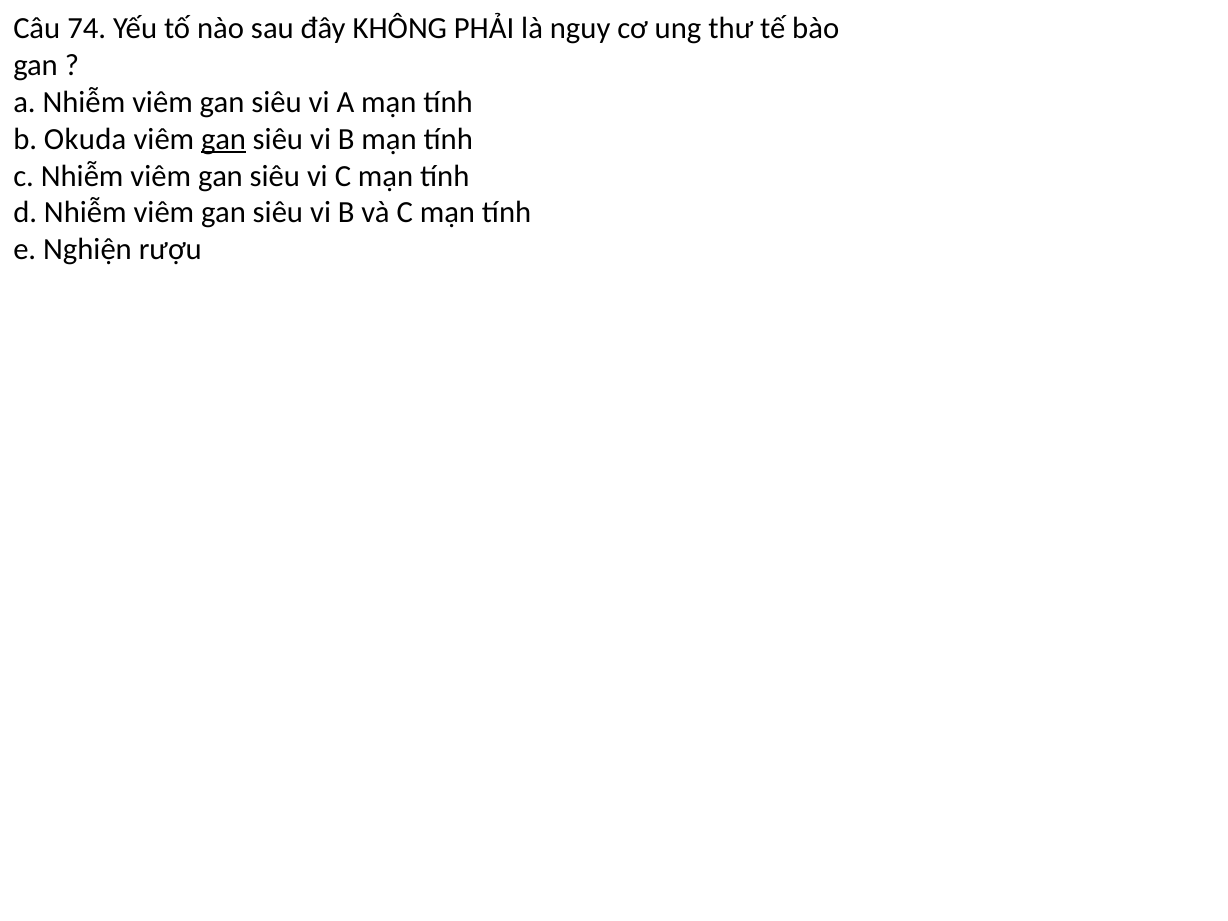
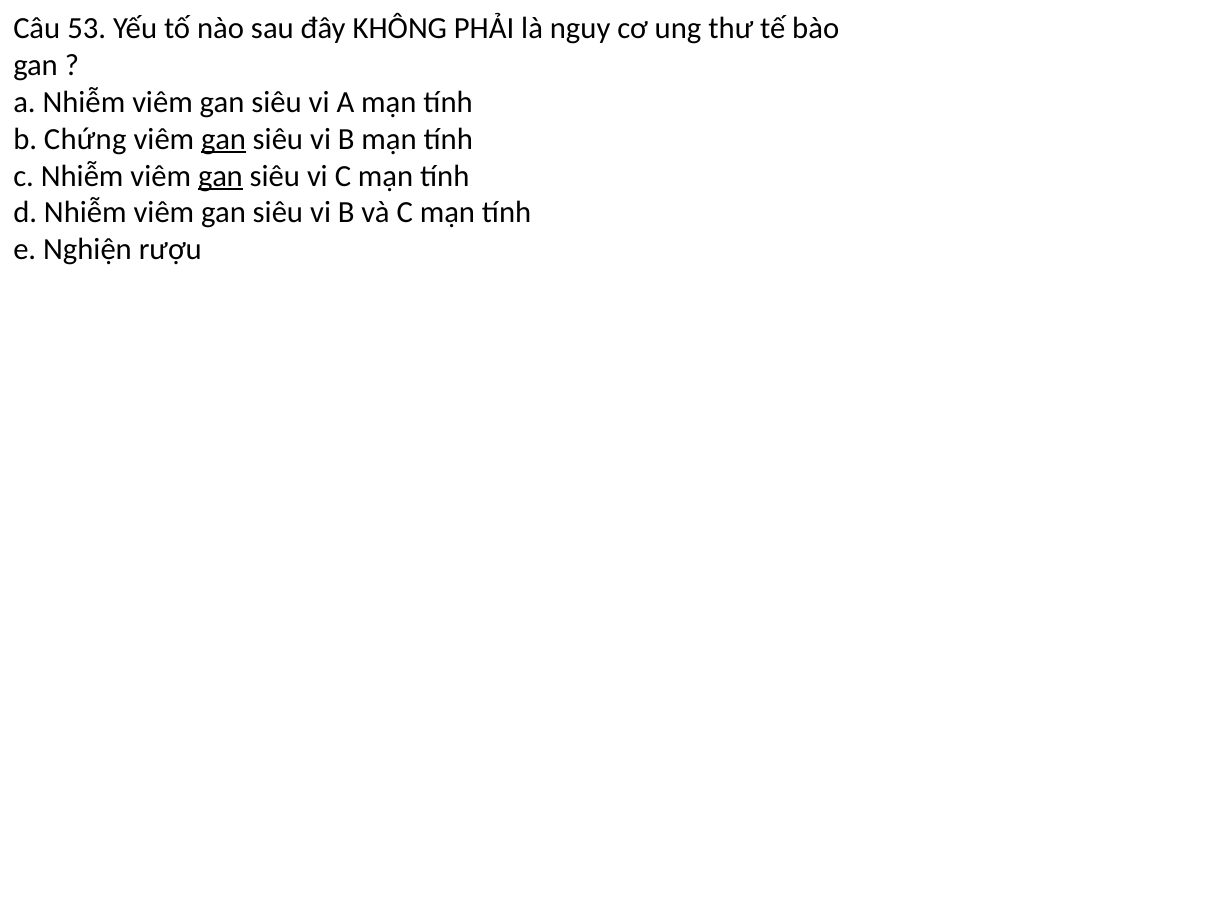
74: 74 -> 53 (87, 29)
Okuda: Okuda -> Chứng (85, 139)
gan underline: none -> present (220, 176)
